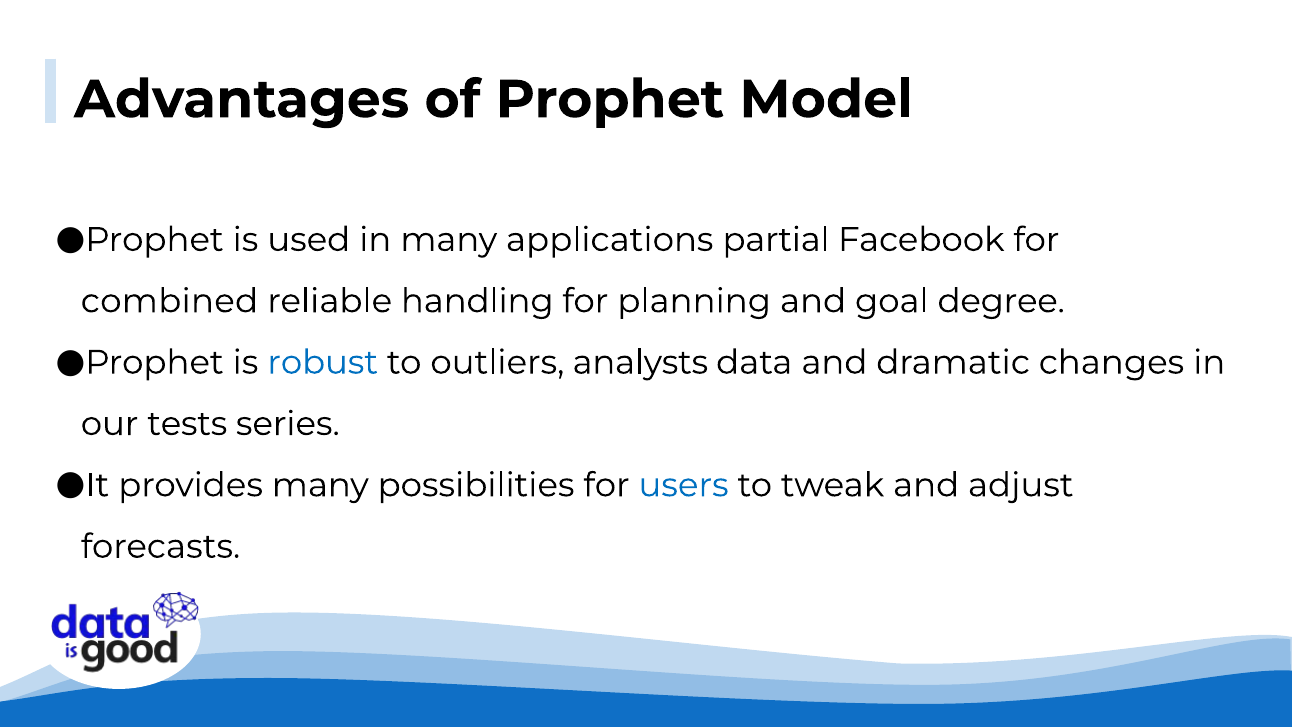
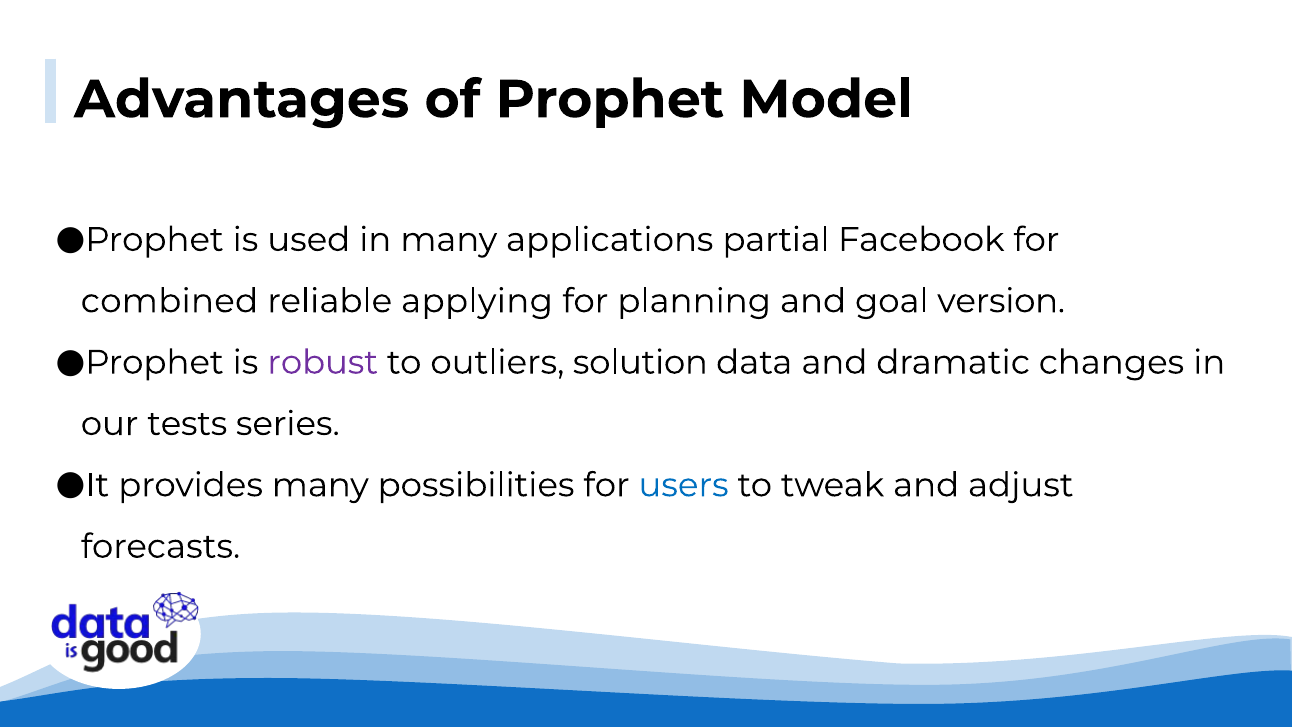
handling: handling -> applying (477, 301)
degree: degree -> version (1001, 301)
robust colour: blue -> purple (323, 362)
analysts: analysts -> solution (640, 362)
